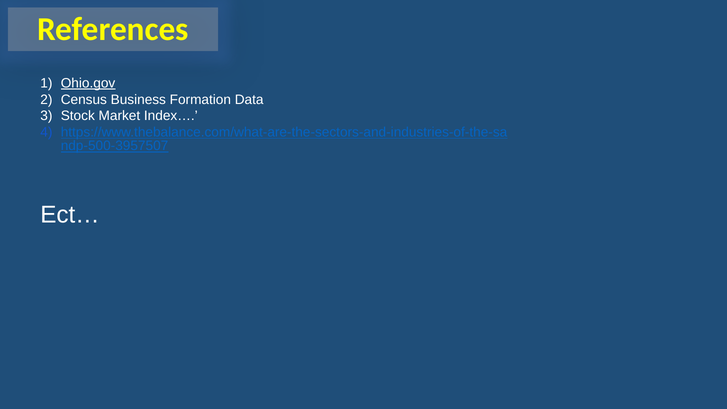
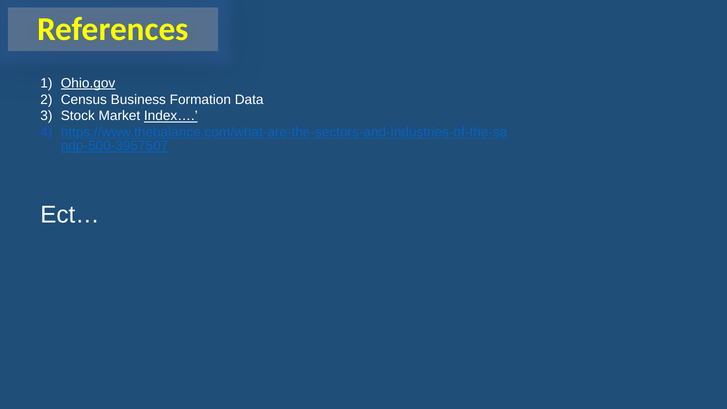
Index… underline: none -> present (171, 116)
